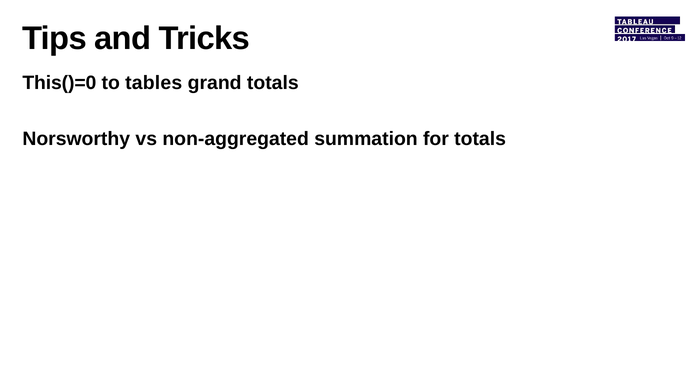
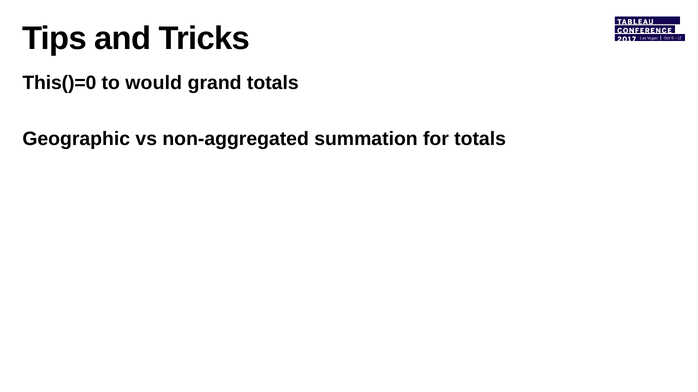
tables: tables -> would (154, 83)
Norsworthy: Norsworthy -> Geographic (76, 139)
